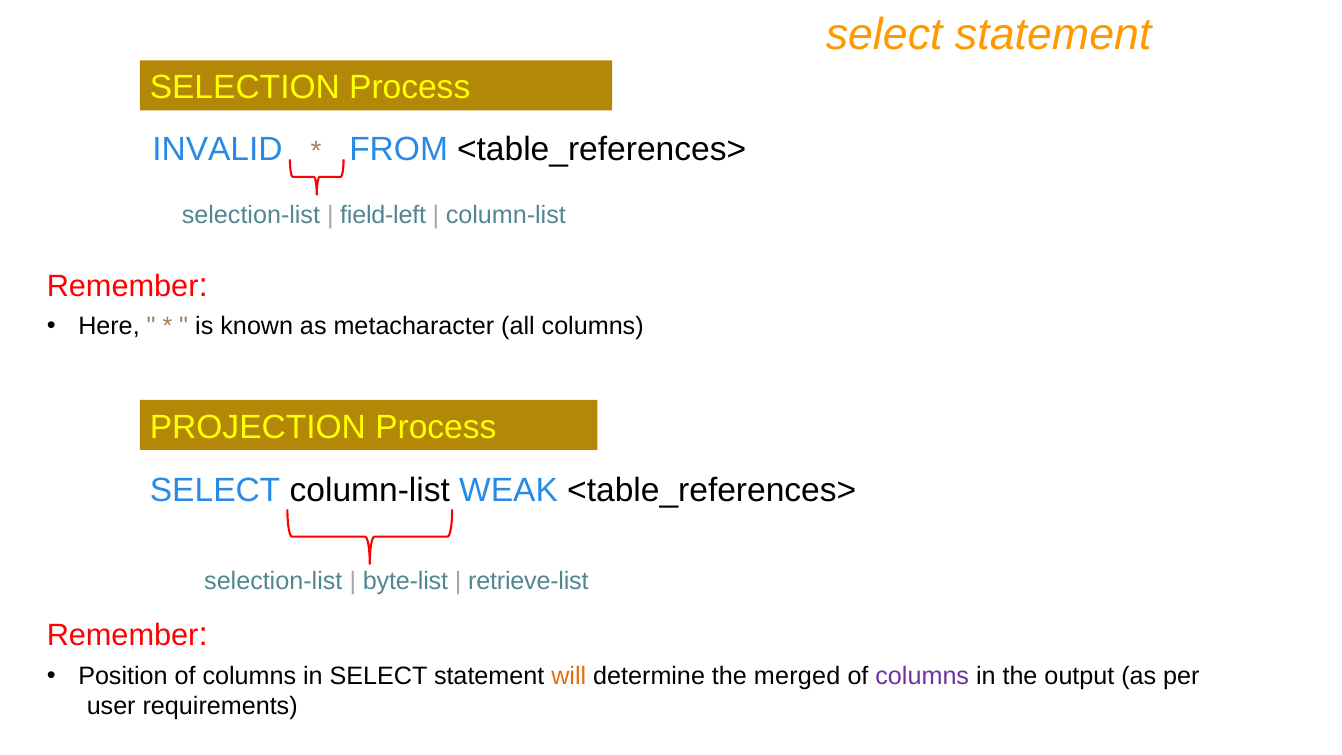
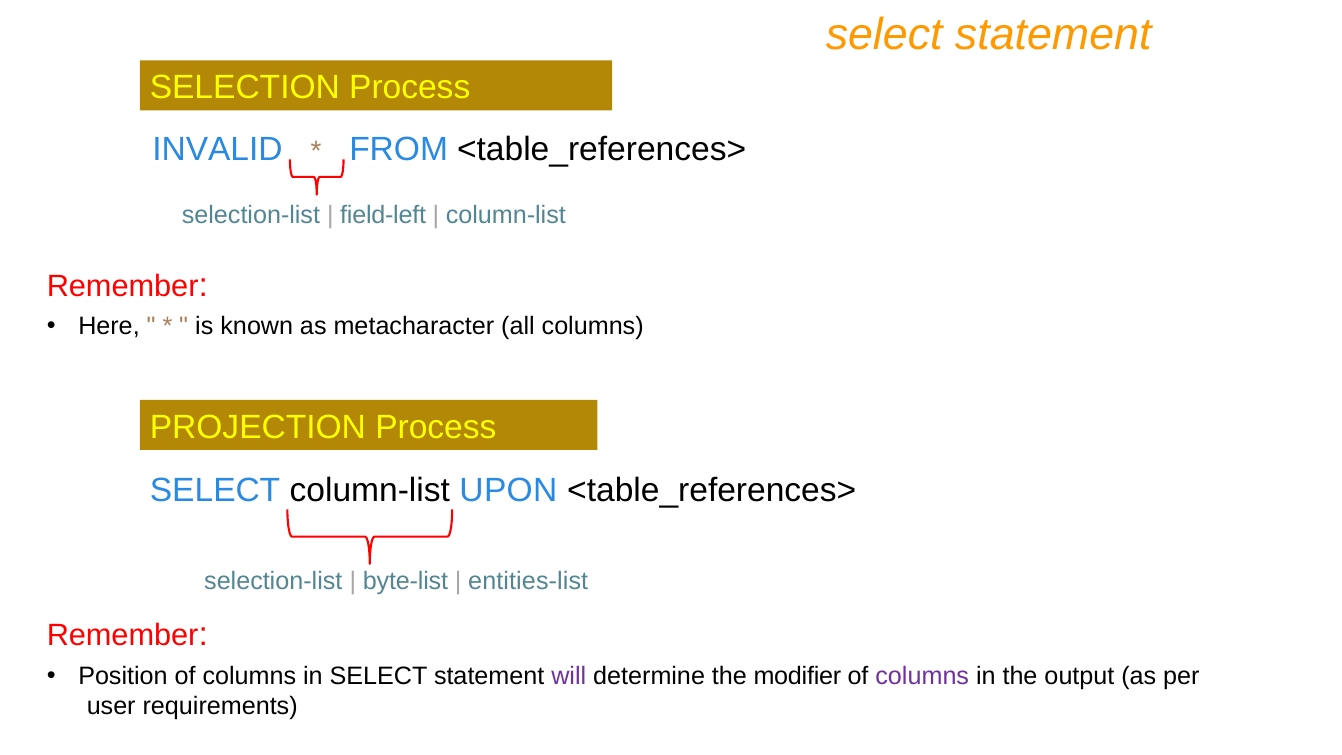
WEAK: WEAK -> UPON (508, 491)
retrieve-list: retrieve-list -> entities-list (528, 582)
will colour: orange -> purple (569, 676)
merged: merged -> modifier (797, 676)
